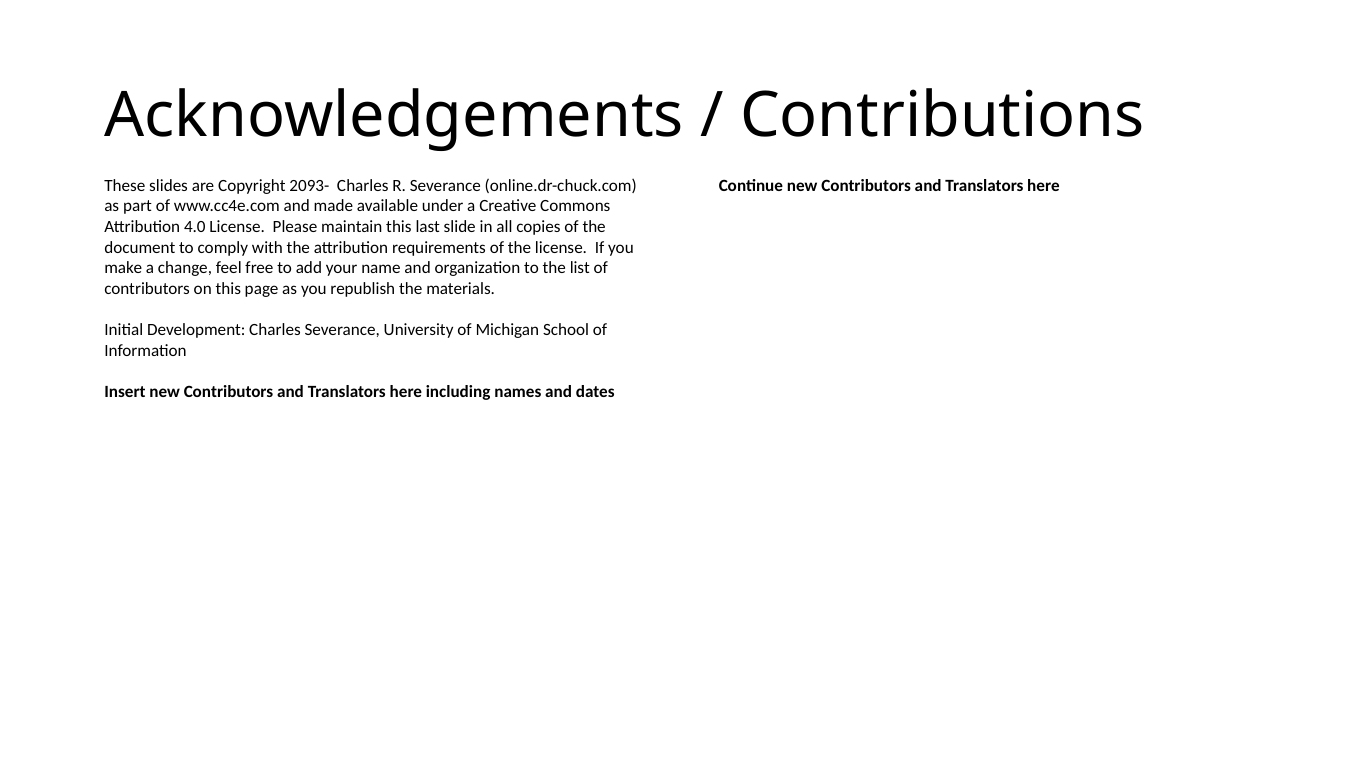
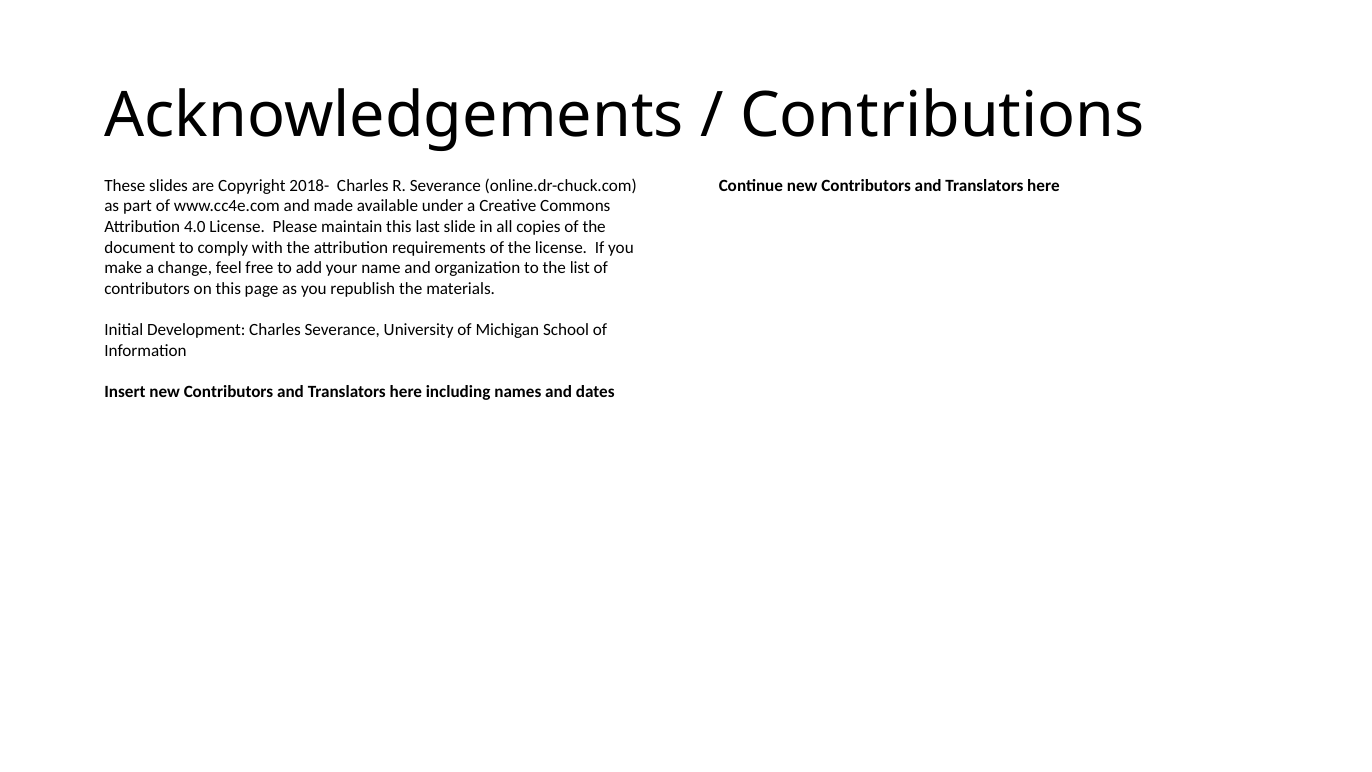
2093-: 2093- -> 2018- (309, 186)
